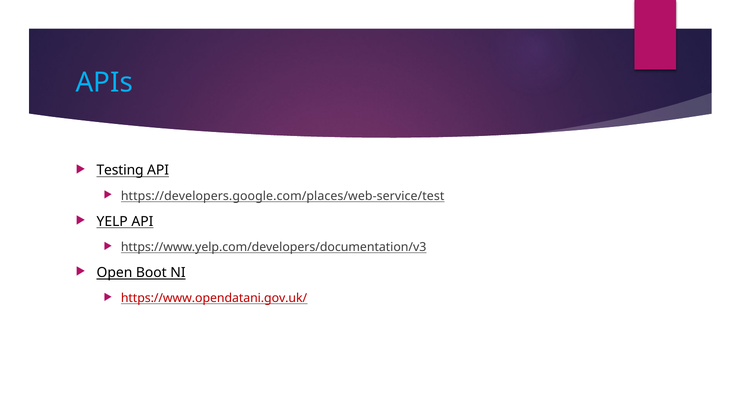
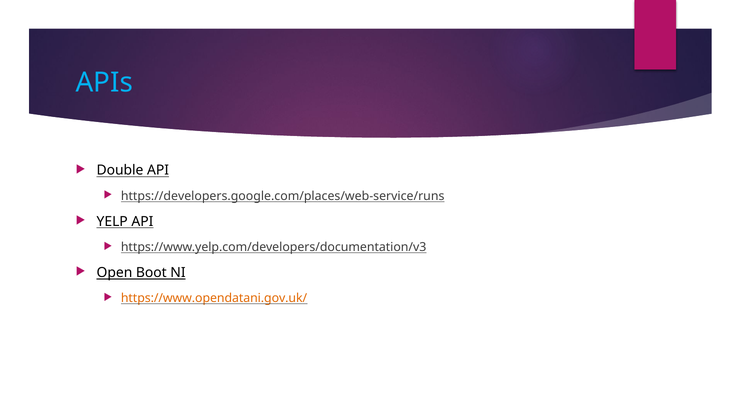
Testing: Testing -> Double (120, 170)
https://developers.google.com/places/web-service/test: https://developers.google.com/places/web-service/test -> https://developers.google.com/places/web-service/runs (283, 196)
https://www.opendatani.gov.uk/ colour: red -> orange (214, 298)
